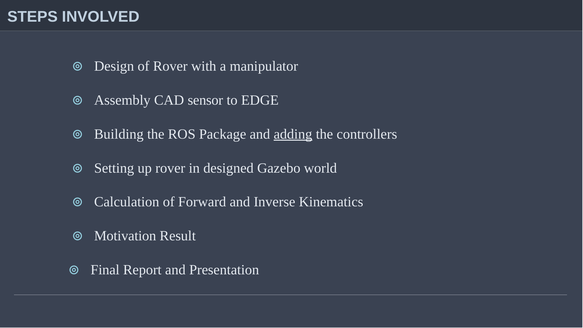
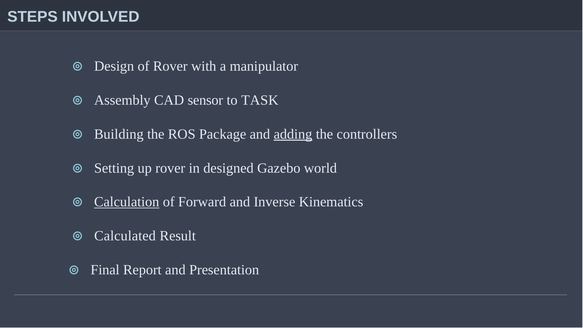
EDGE: EDGE -> TASK (260, 100)
Calculation underline: none -> present (127, 202)
Motivation: Motivation -> Calculated (125, 236)
